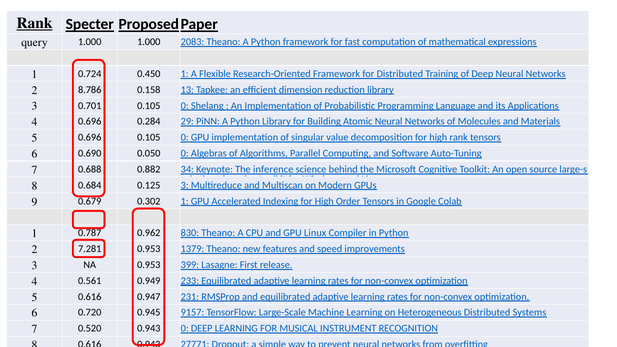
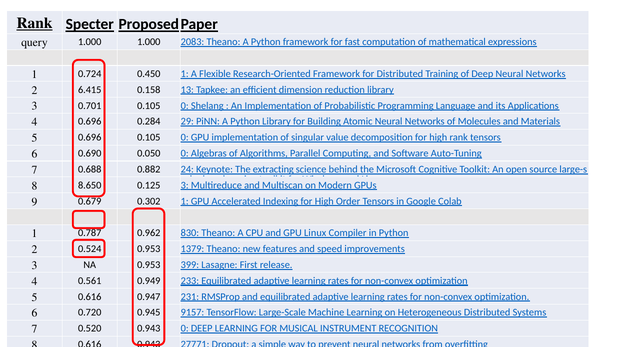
8.786: 8.786 -> 6.415 (90, 90)
34: 34 -> 24 (187, 169)
inference: inference -> extracting (273, 169)
0.684: 0.684 -> 8.650 (90, 185)
7.281: 7.281 -> 0.524 (90, 249)
